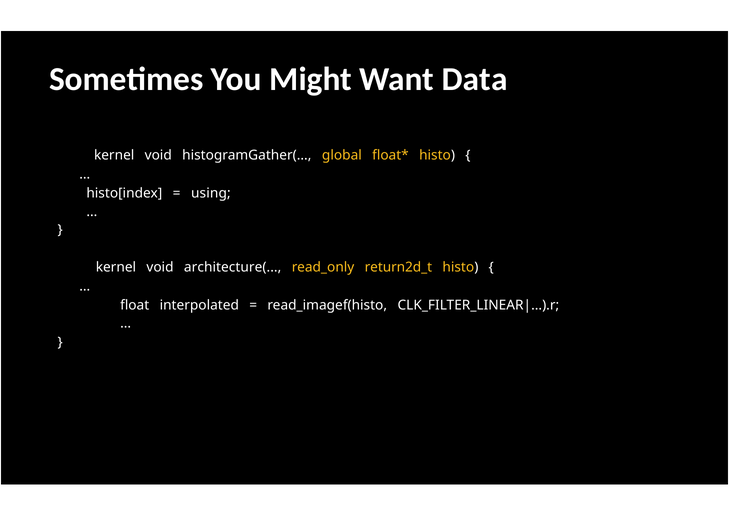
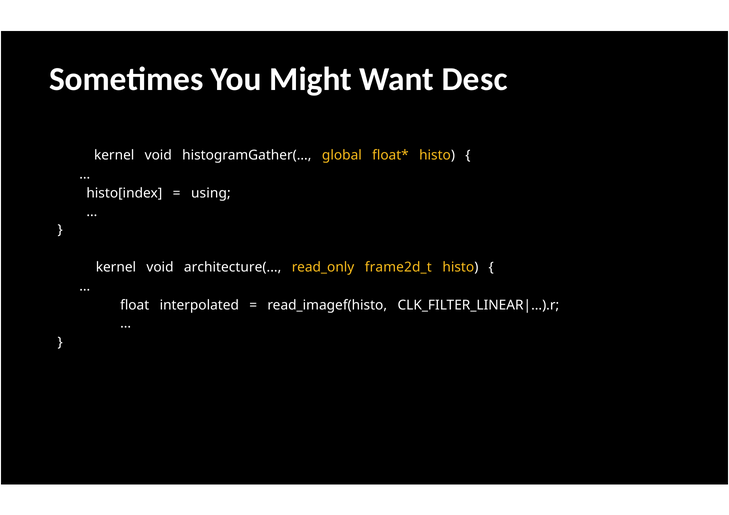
Data: Data -> Desc (475, 79)
return2d_t: return2d_t -> frame2d_t (398, 267)
